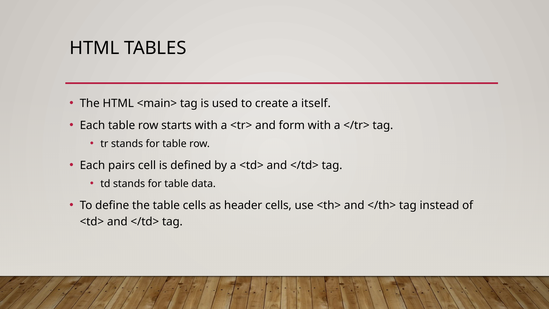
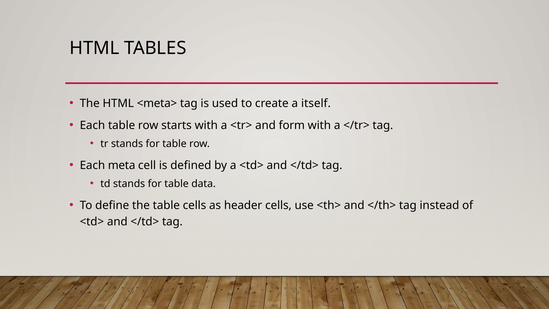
<main>: <main> -> <meta> (157, 103)
pairs: pairs -> meta (122, 165)
